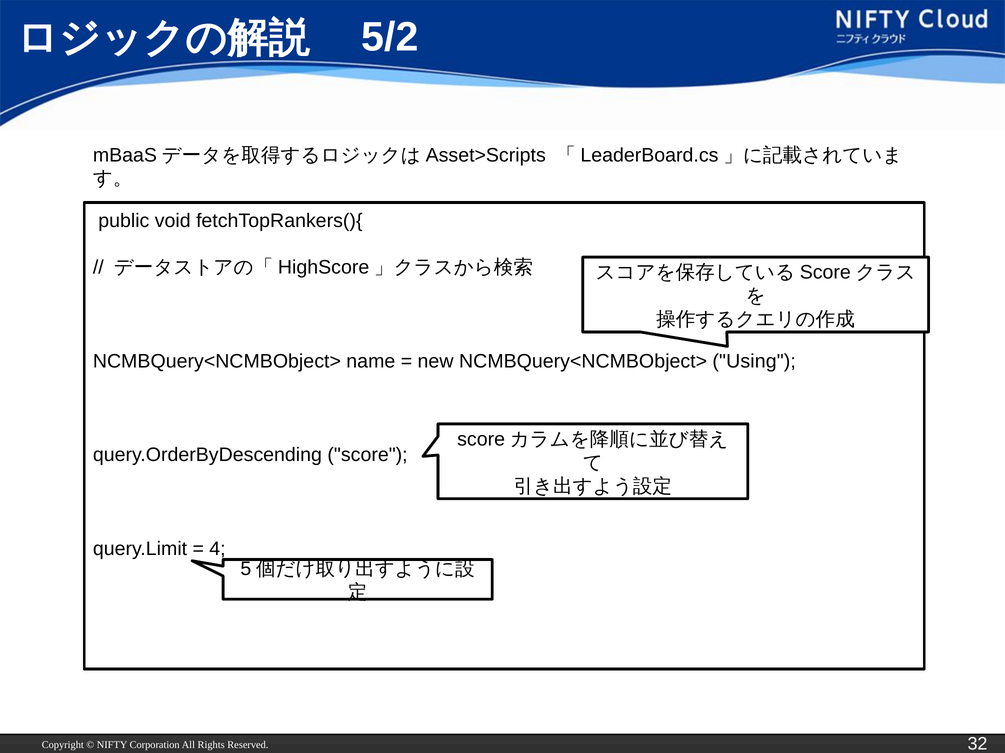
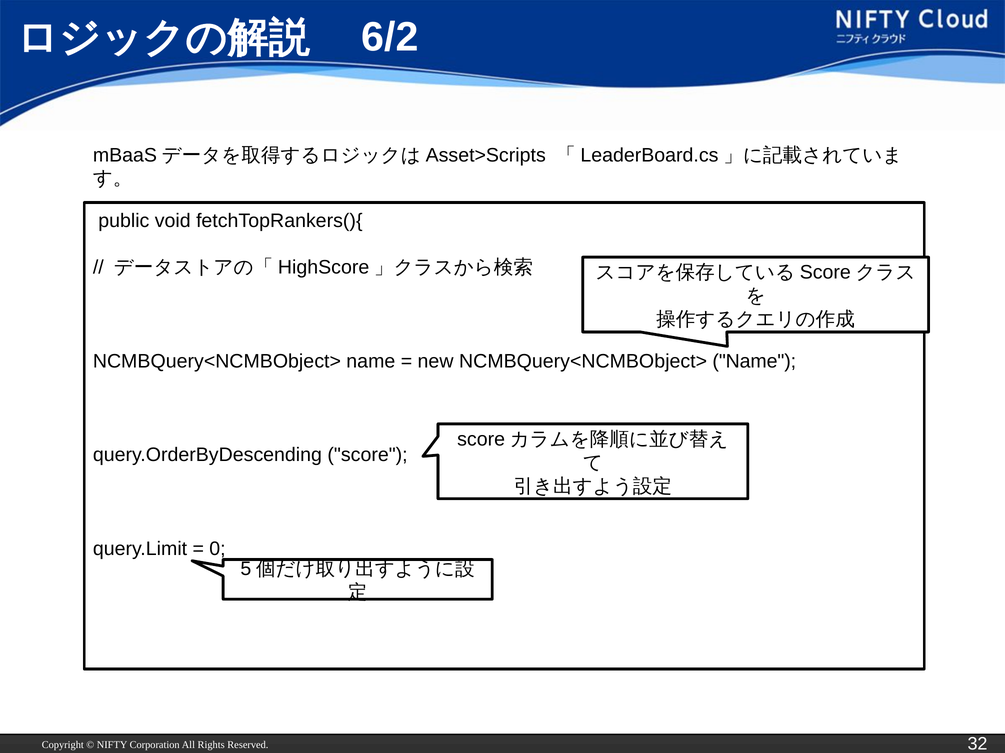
5/2: 5/2 -> 6/2 (390, 37)
new NCMBQuery<NCMBObject> Using: Using -> Name (754, 362)
4: 4 -> 0 (217, 549)
